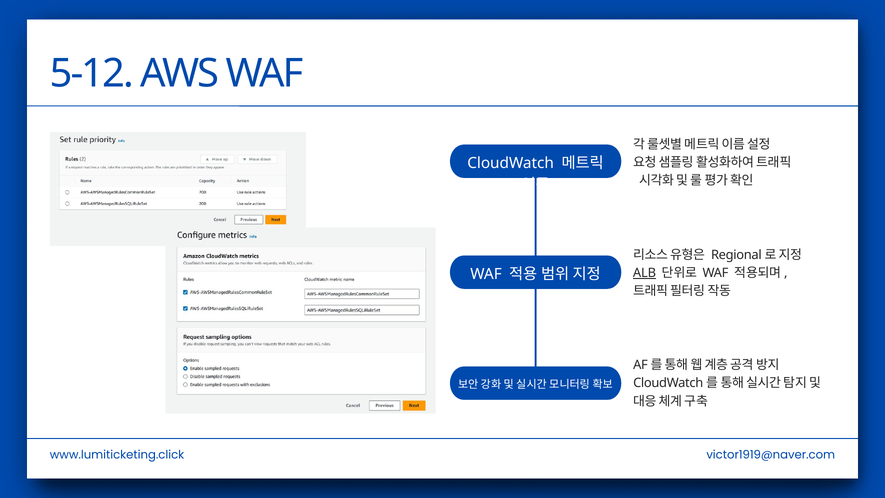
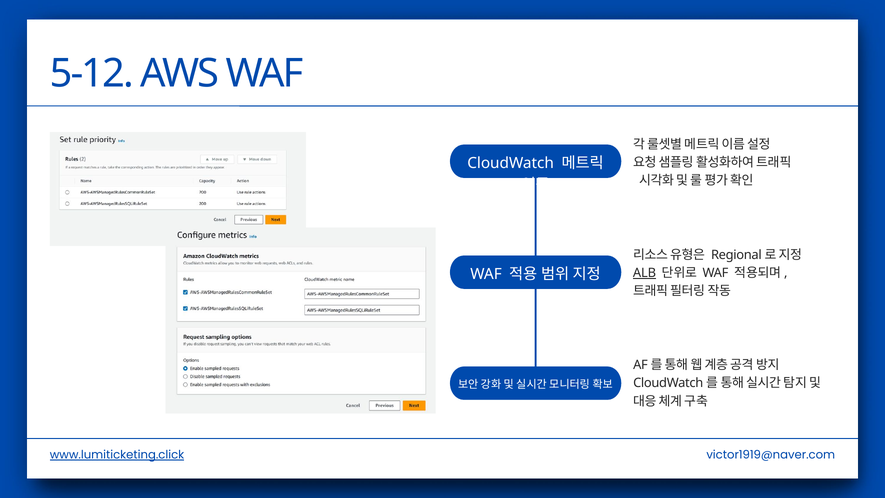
www.lumiticketing.click underline: none -> present (117, 455)
